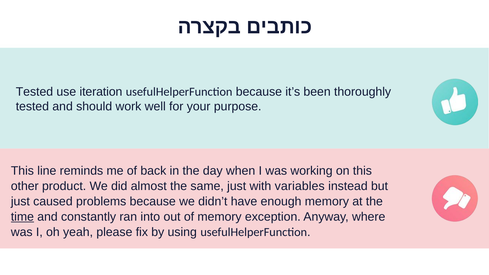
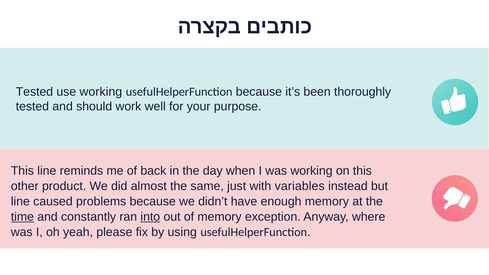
use iteration: iteration -> working (101, 92)
just: just -> line (20, 202)
into underline: none -> present (150, 217)
